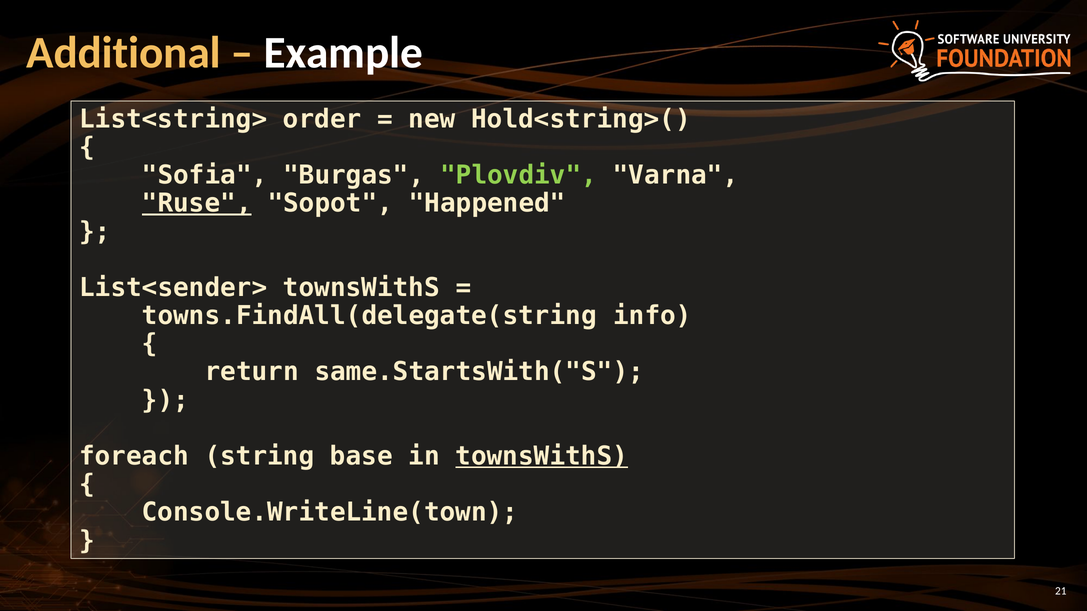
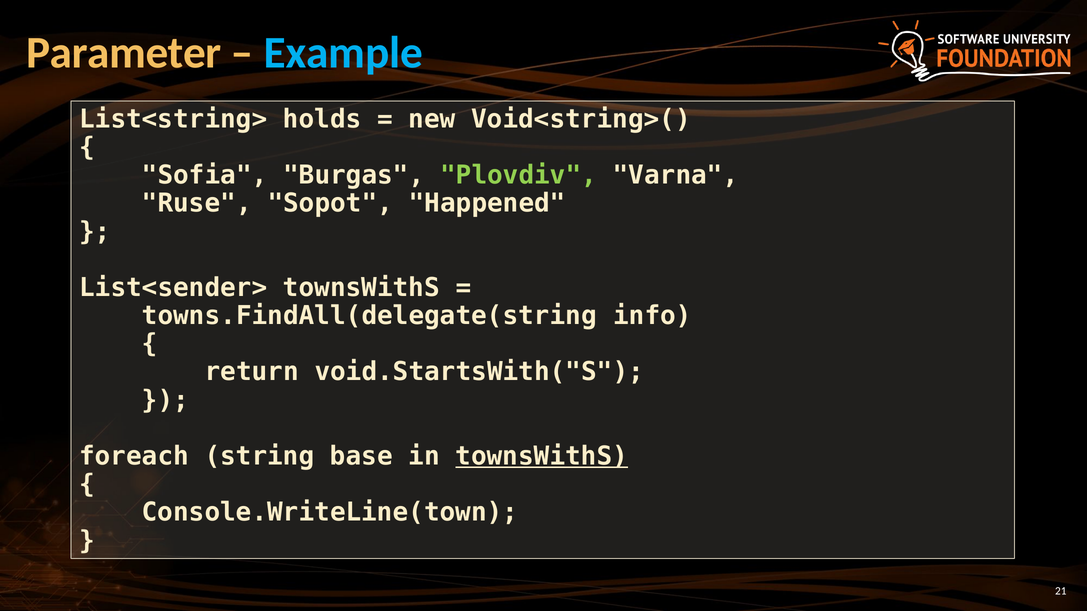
Additional: Additional -> Parameter (124, 53)
Example colour: white -> light blue (343, 53)
order: order -> holds (322, 119)
Hold<string>(: Hold<string>( -> Void<string>( (581, 119)
Ruse underline: present -> none (197, 204)
same.StartsWith("S: same.StartsWith("S -> void.StartsWith("S (479, 372)
